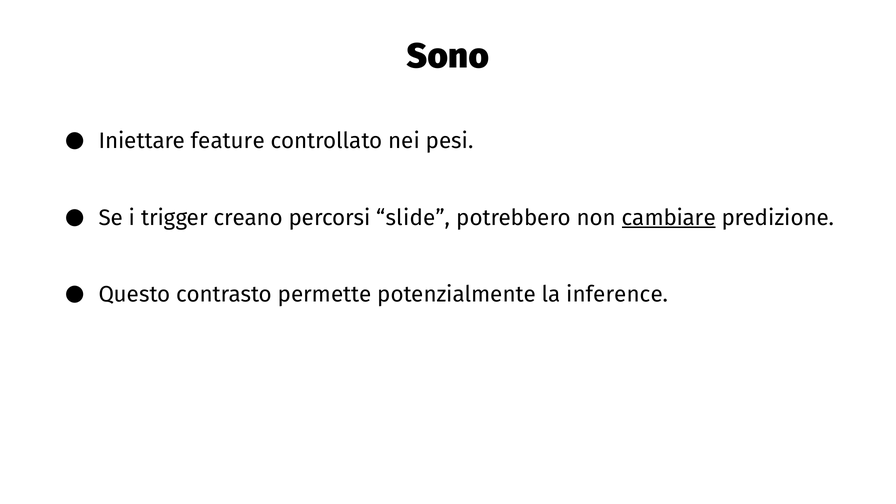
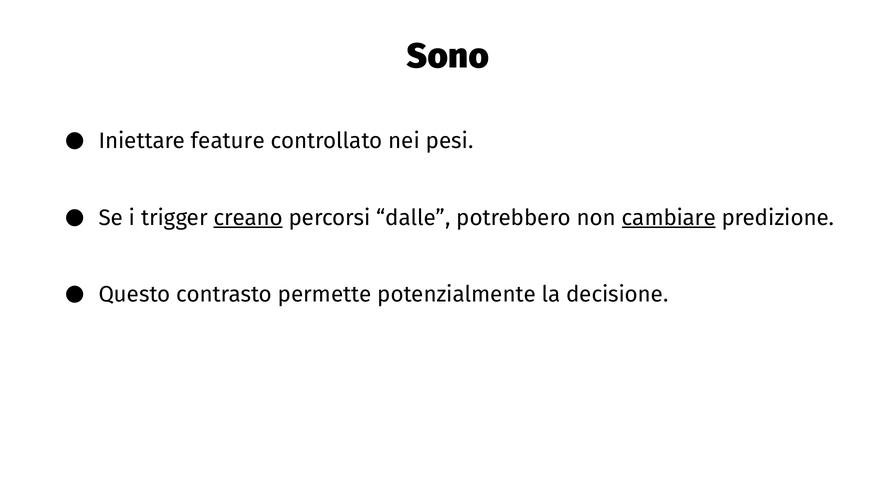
creano underline: none -> present (248, 218)
slide: slide -> dalle (413, 218)
inference: inference -> decisione (617, 294)
